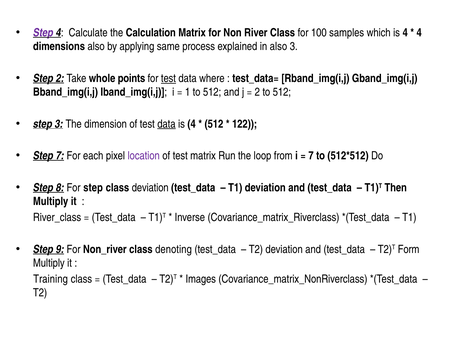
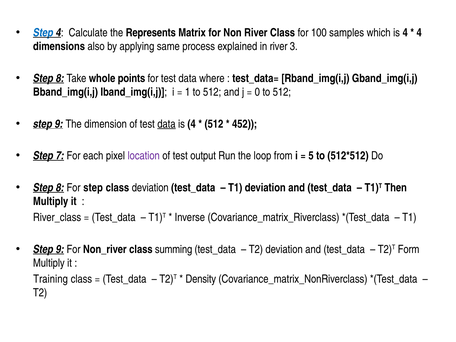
Step colour: purple -> blue (43, 33)
Calculation: Calculation -> Represents (151, 33)
in also: also -> river (279, 46)
2: 2 -> 8 (60, 78)
test underline: present -> none (168, 78)
2: 2 -> 0 (257, 92)
3: 3 -> 9 (59, 124)
122: 122 -> 452 (245, 124)
test matrix: matrix -> output (203, 156)
7: 7 -> 5 (311, 156)
denoting: denoting -> summing (174, 249)
Images: Images -> Density (201, 279)
